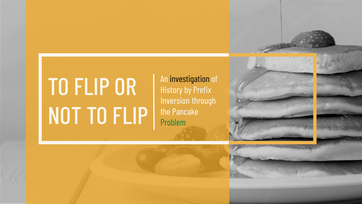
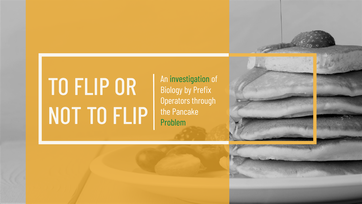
investigation colour: black -> green (190, 79)
History: History -> Biology (171, 90)
Inversion: Inversion -> Operators (175, 101)
